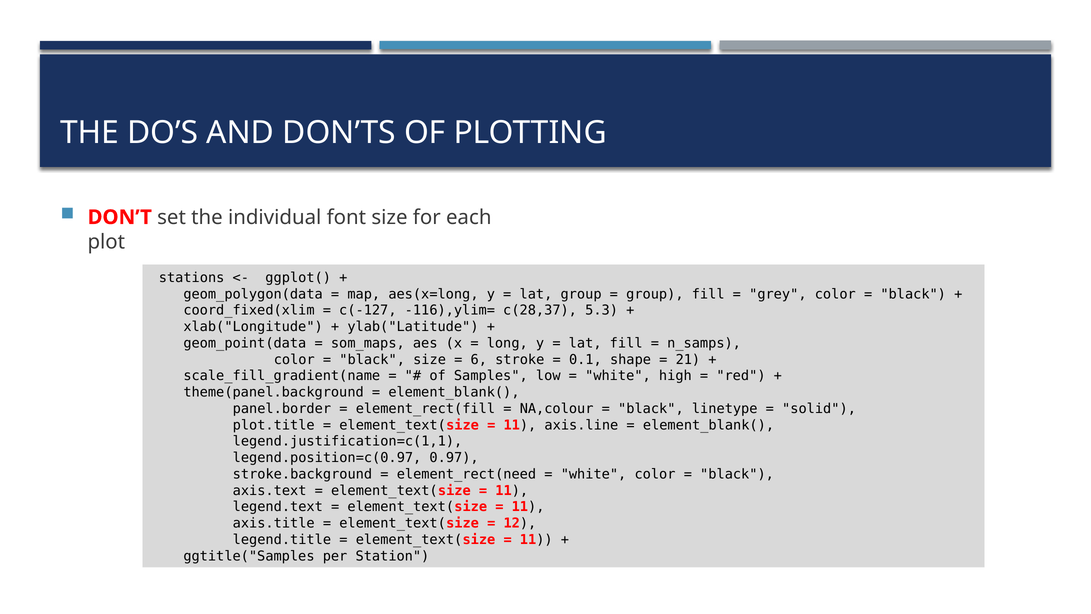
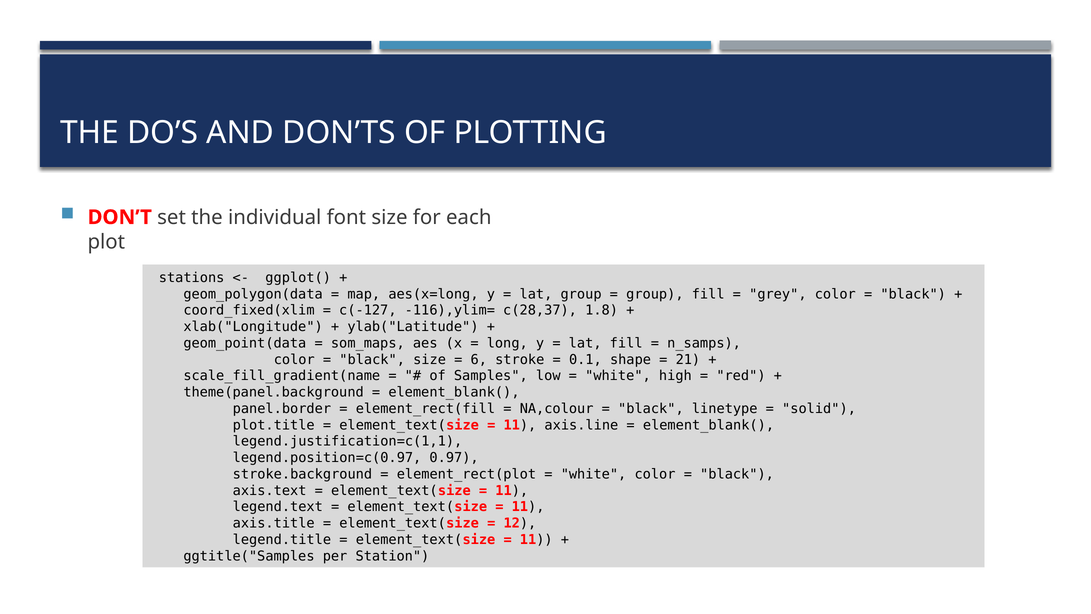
5.3: 5.3 -> 1.8 (602, 310)
element_rect(need: element_rect(need -> element_rect(plot (466, 474)
